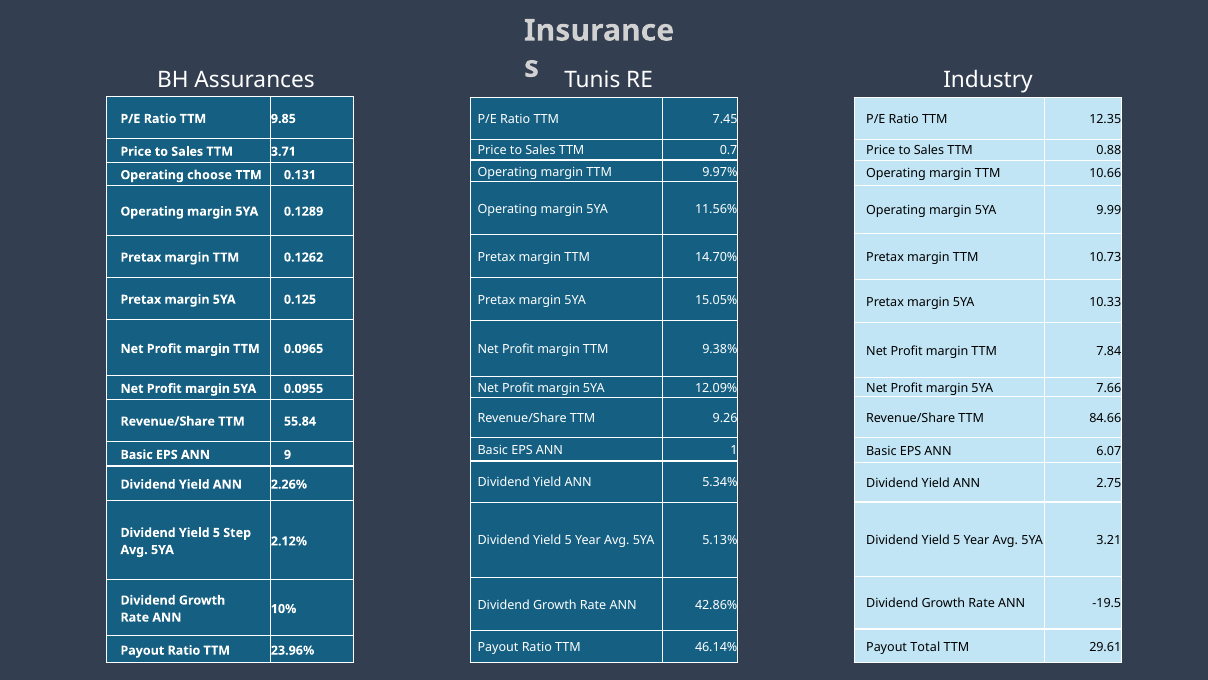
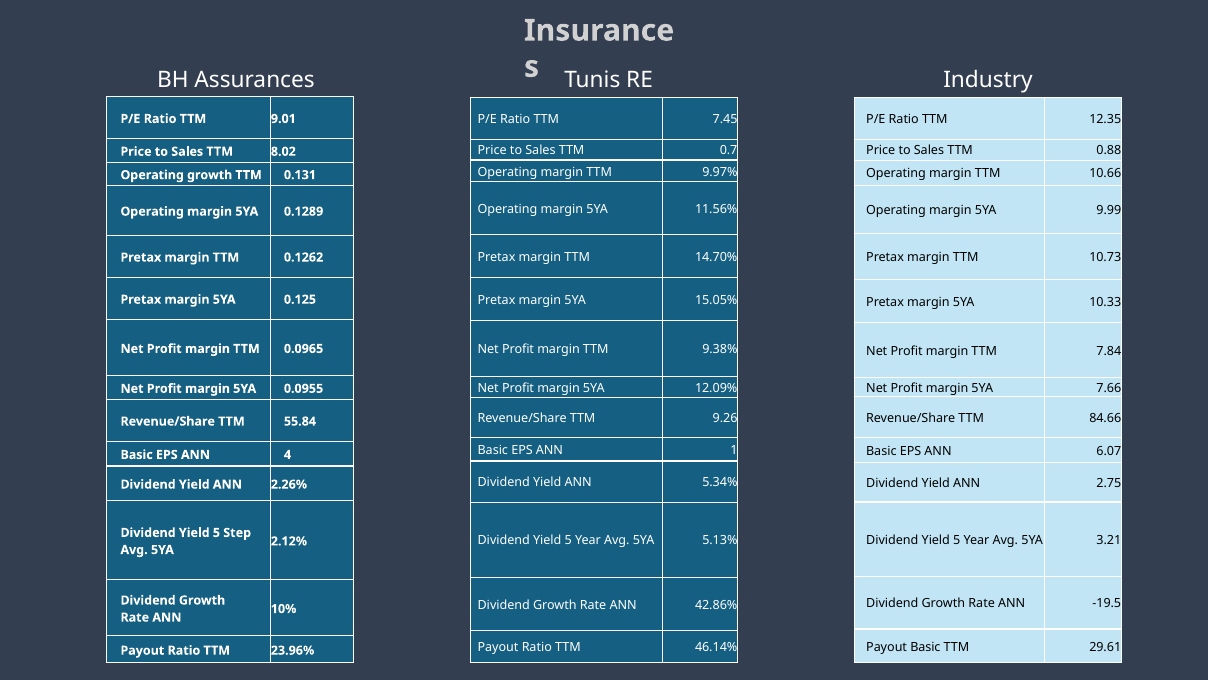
9.85: 9.85 -> 9.01 (283, 119)
3.71: 3.71 -> 8.02 (283, 151)
Operating choose: choose -> growth (210, 175)
9: 9 -> 4 (287, 454)
Payout Total: Total -> Basic (925, 646)
